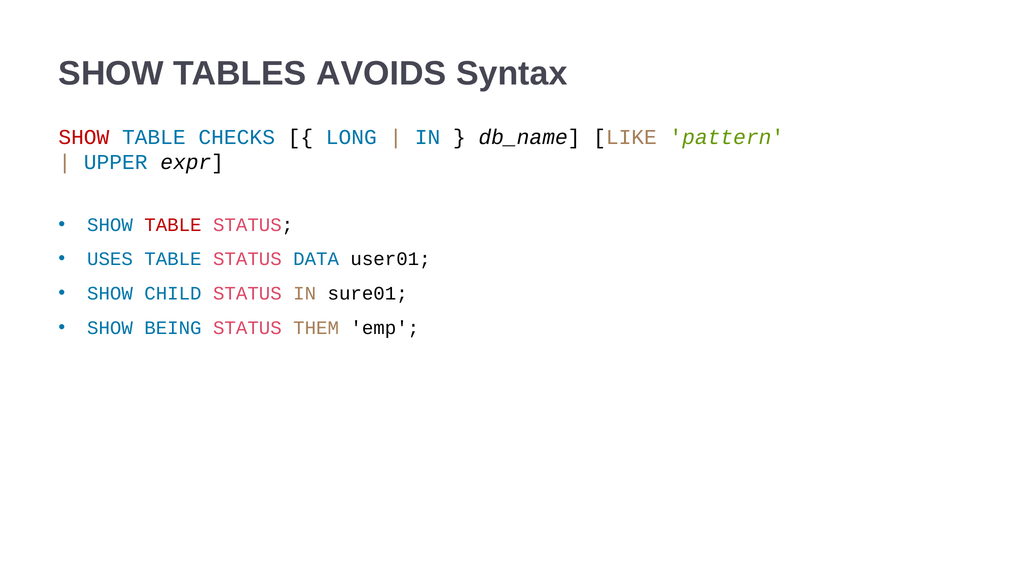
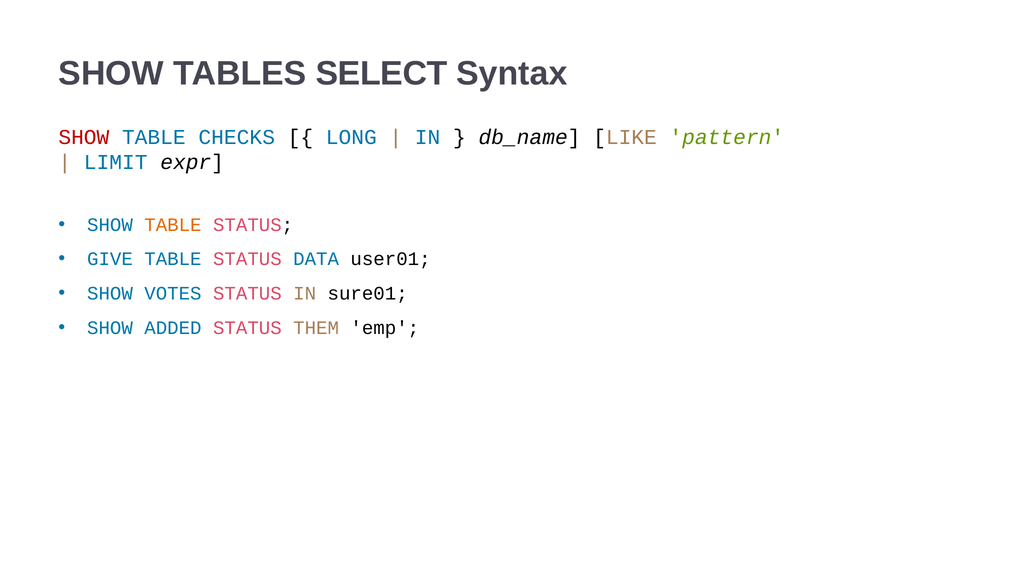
AVOIDS: AVOIDS -> SELECT (382, 74)
UPPER: UPPER -> LIMIT (116, 163)
TABLE colour: red -> orange (173, 225)
USES: USES -> GIVE (110, 259)
CHILD: CHILD -> VOTES (173, 294)
BEING: BEING -> ADDED (173, 328)
